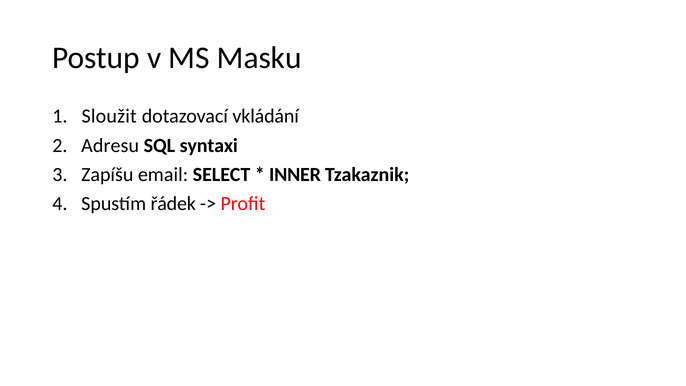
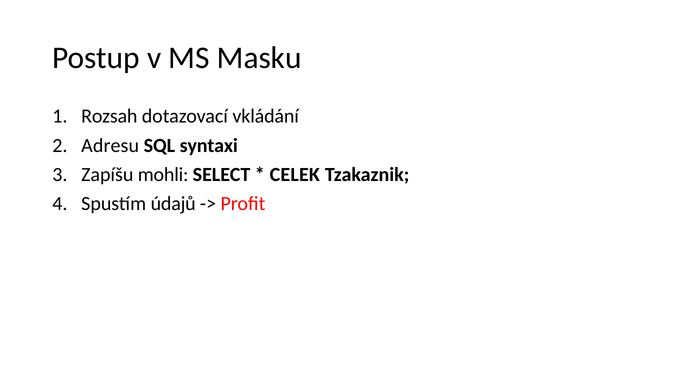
Sloužit: Sloužit -> Rozsah (109, 116)
email: email -> mohli (163, 175)
INNER: INNER -> CELEK (295, 175)
řádek: řádek -> údajů (173, 204)
